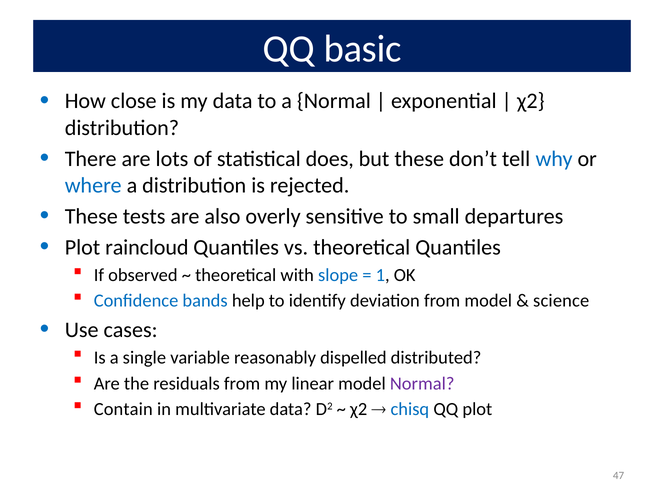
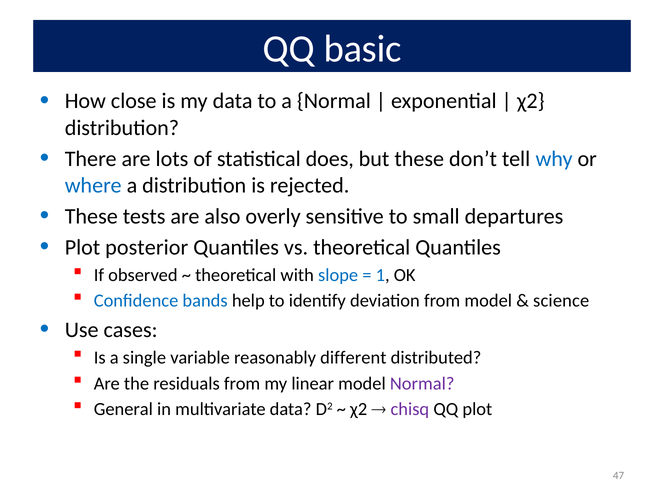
raincloud: raincloud -> posterior (147, 247)
dispelled: dispelled -> different (353, 358)
Contain: Contain -> General (123, 409)
chisq colour: blue -> purple (410, 409)
